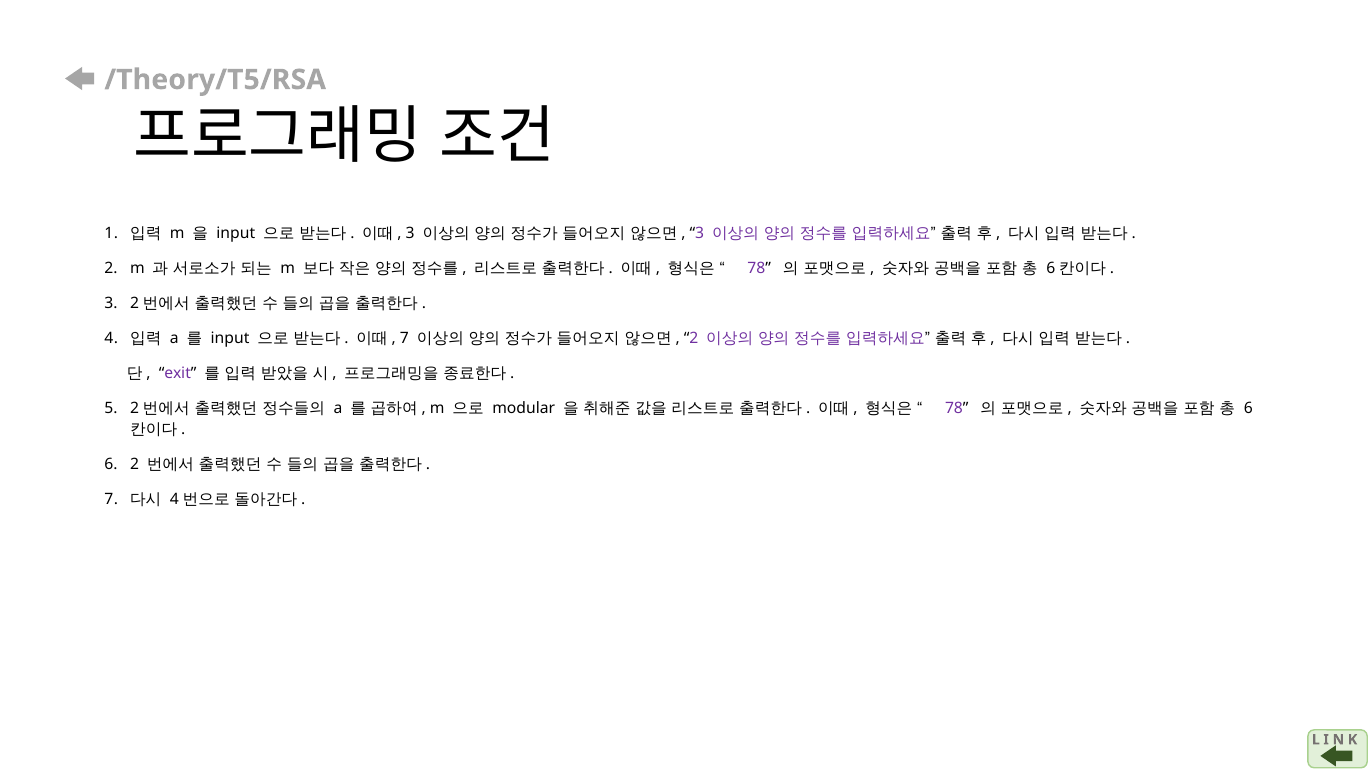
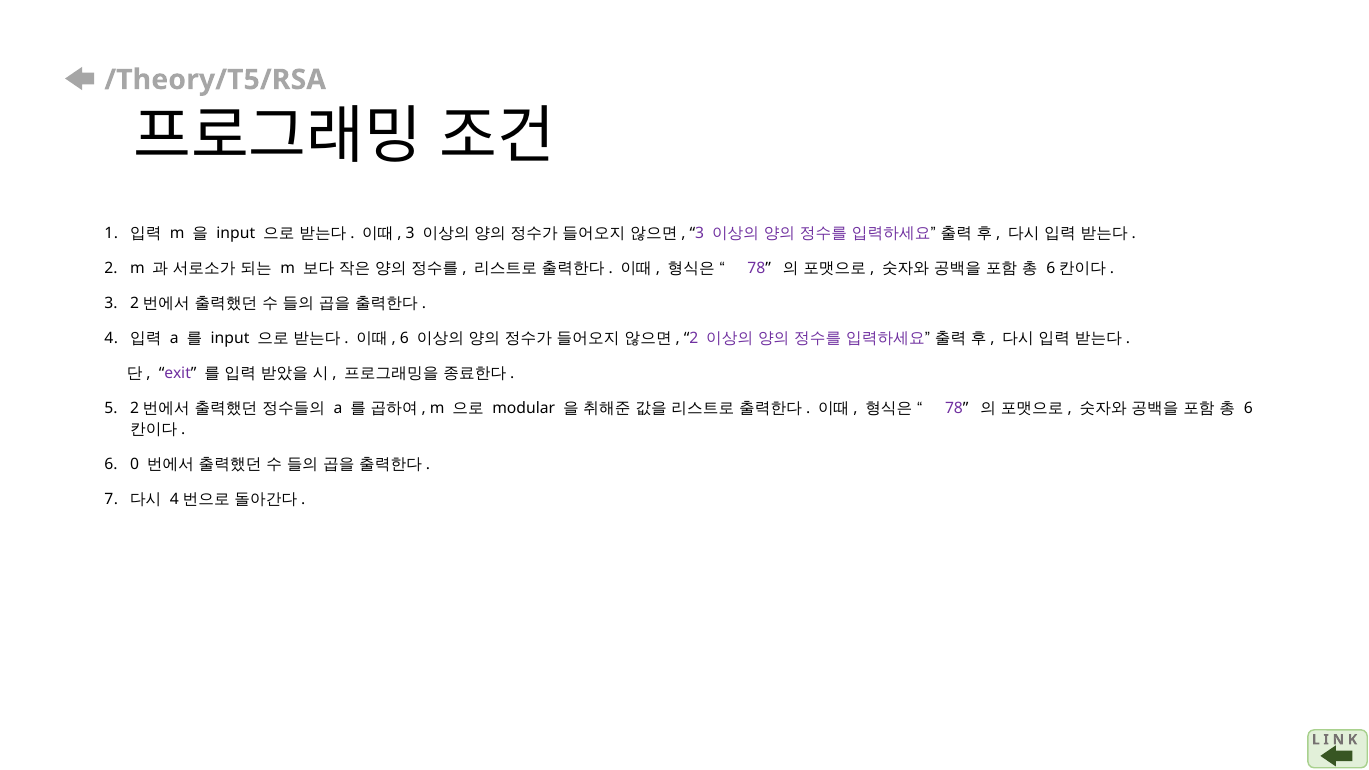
7: 7 -> 6 (404, 338)
2: 2 -> 0 (135, 464)
